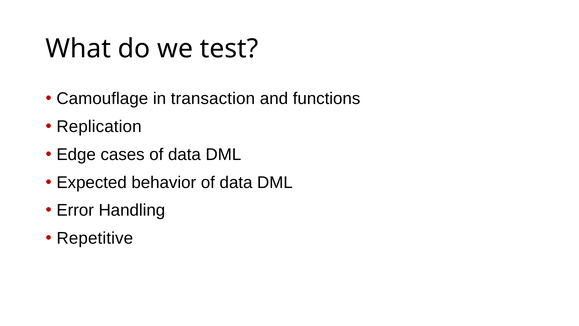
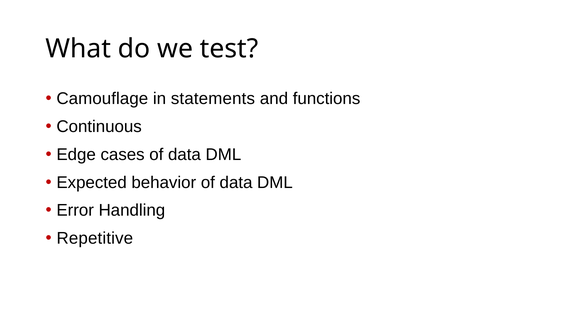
transaction: transaction -> statements (213, 99)
Replication: Replication -> Continuous (99, 127)
